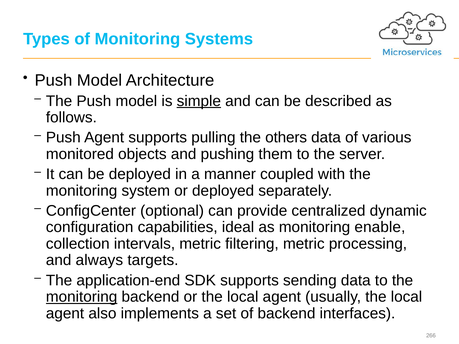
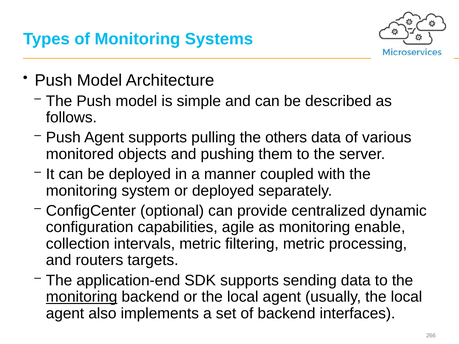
simple underline: present -> none (199, 101)
ideal: ideal -> agile (238, 227)
always: always -> routers (99, 260)
